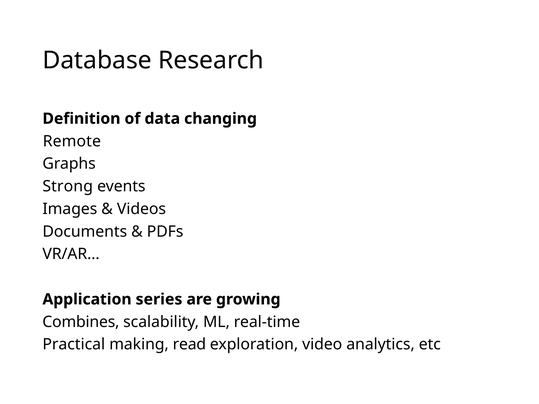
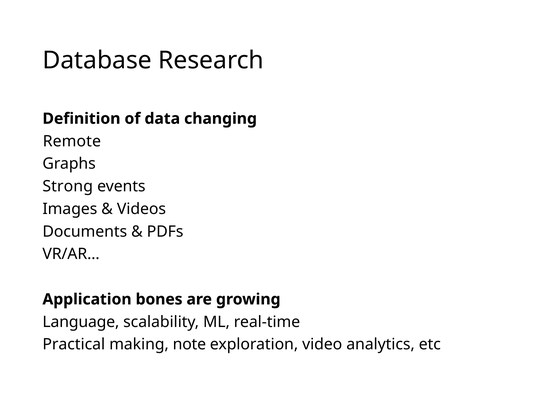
series: series -> bones (159, 299)
Combines: Combines -> Language (81, 322)
read: read -> note (189, 345)
